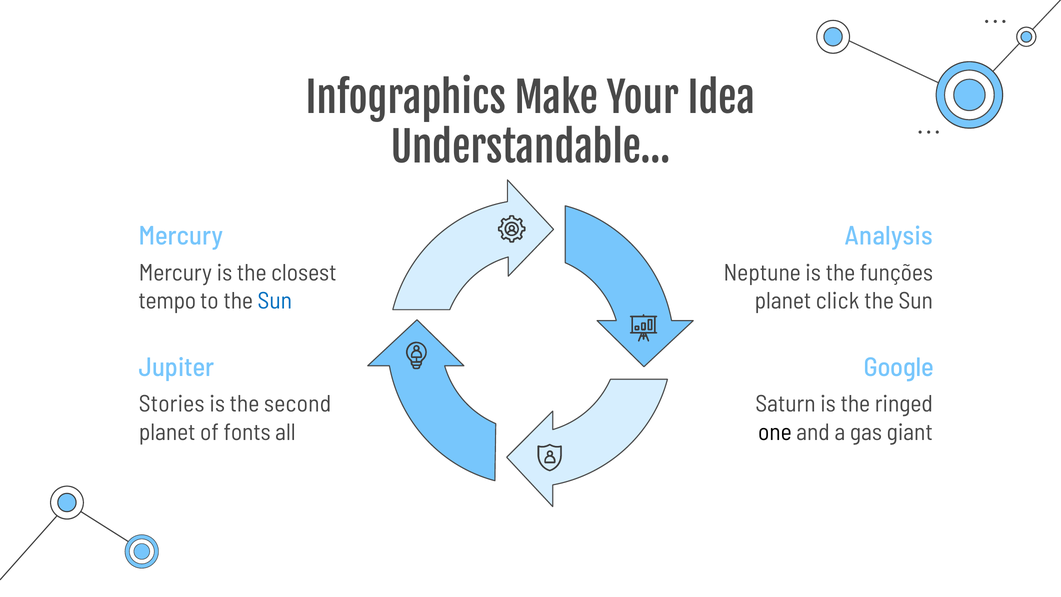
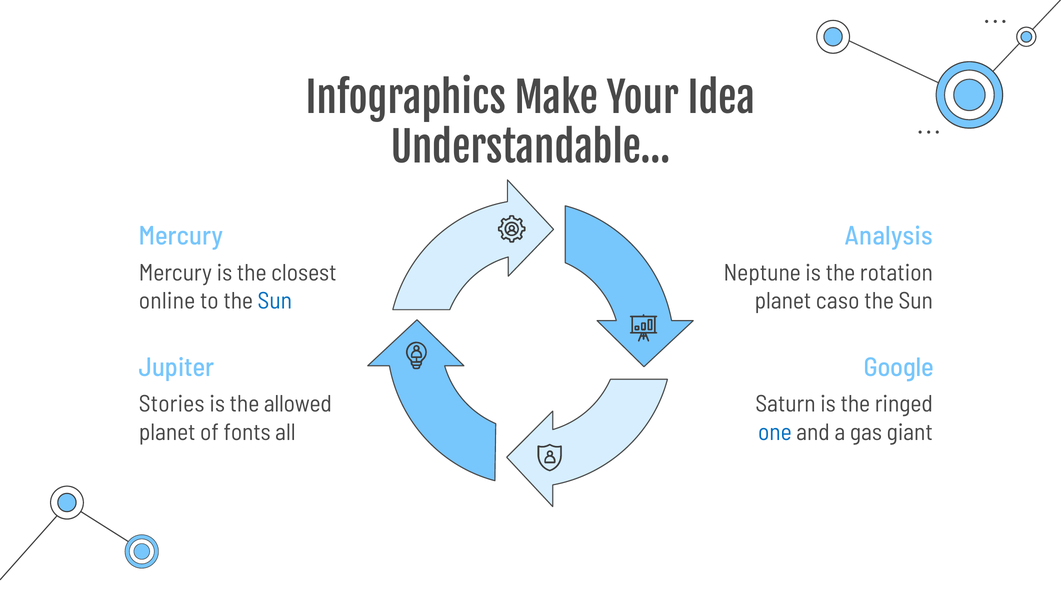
funções: funções -> rotation (896, 273)
tempo: tempo -> online (167, 301)
click: click -> caso (838, 301)
second: second -> allowed (298, 404)
one colour: black -> blue (775, 432)
